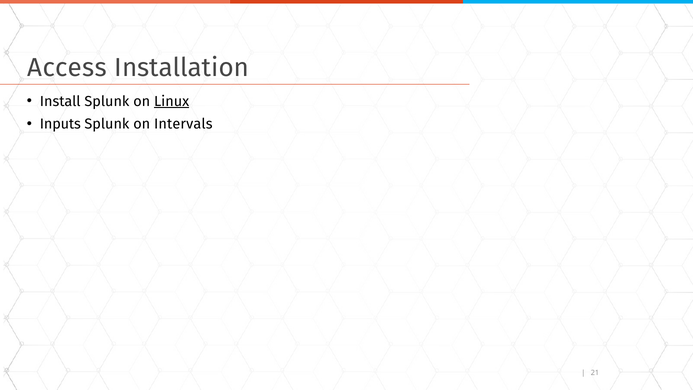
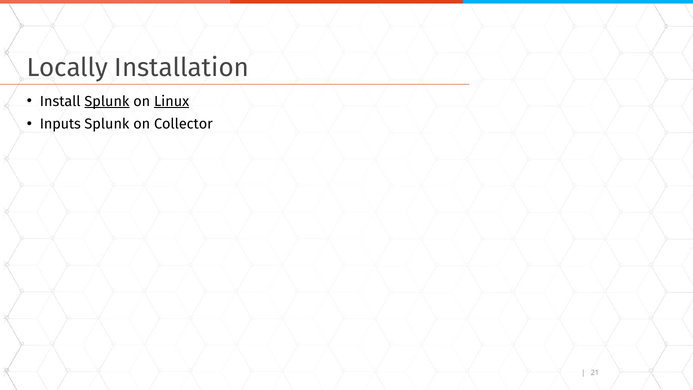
Access: Access -> Locally (67, 68)
Splunk underline: none -> present (107, 101)
Intervals: Intervals -> Collector (183, 124)
